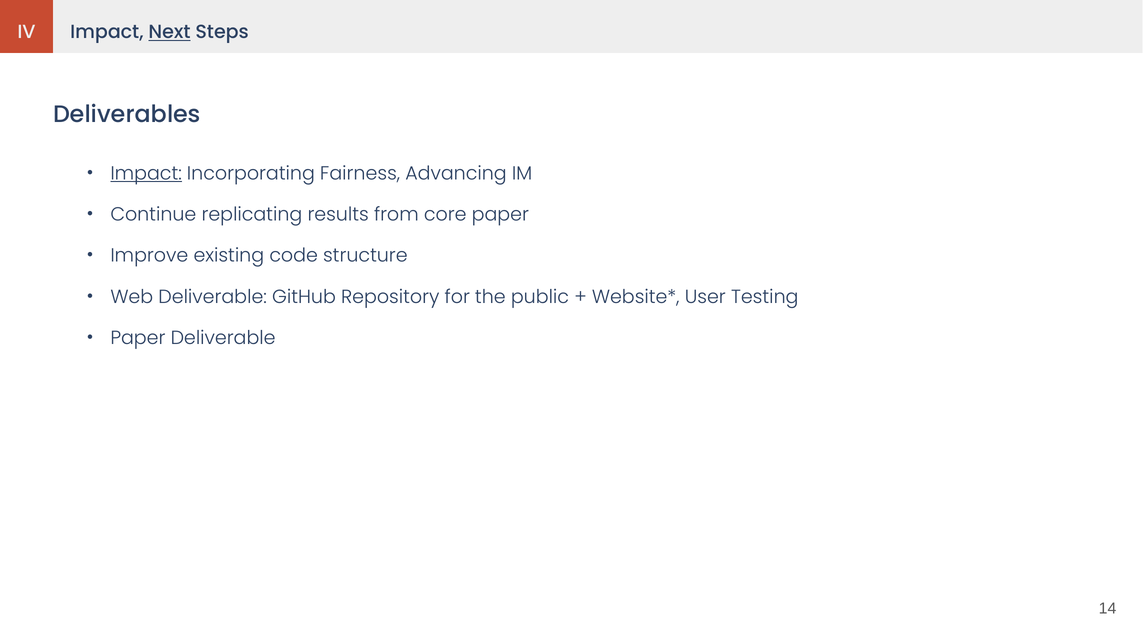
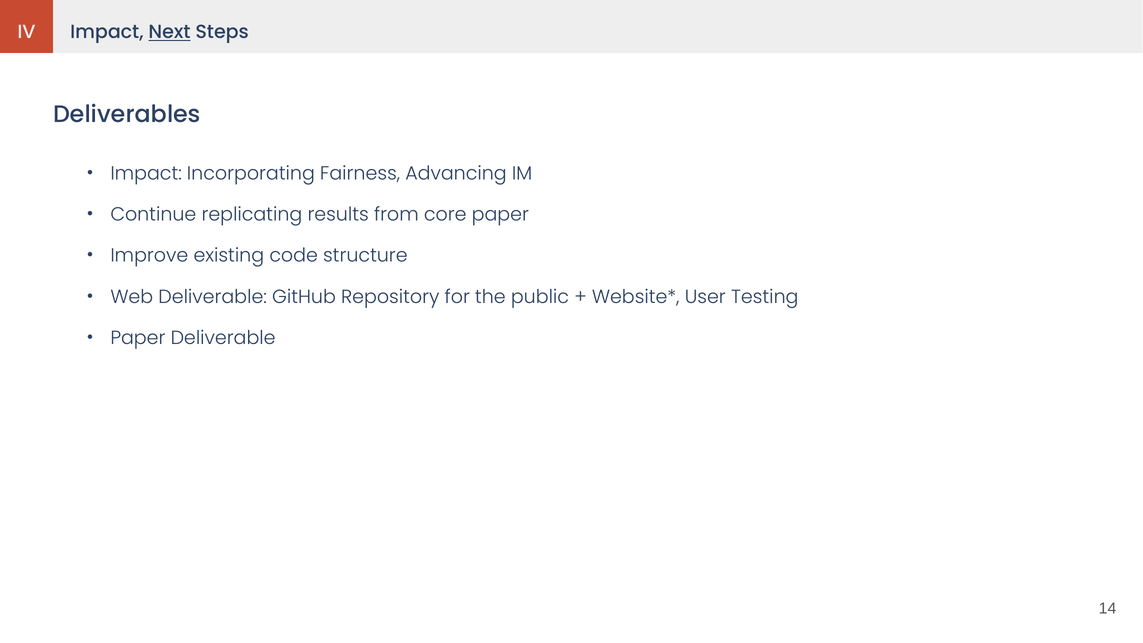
Impact underline: present -> none (146, 173)
